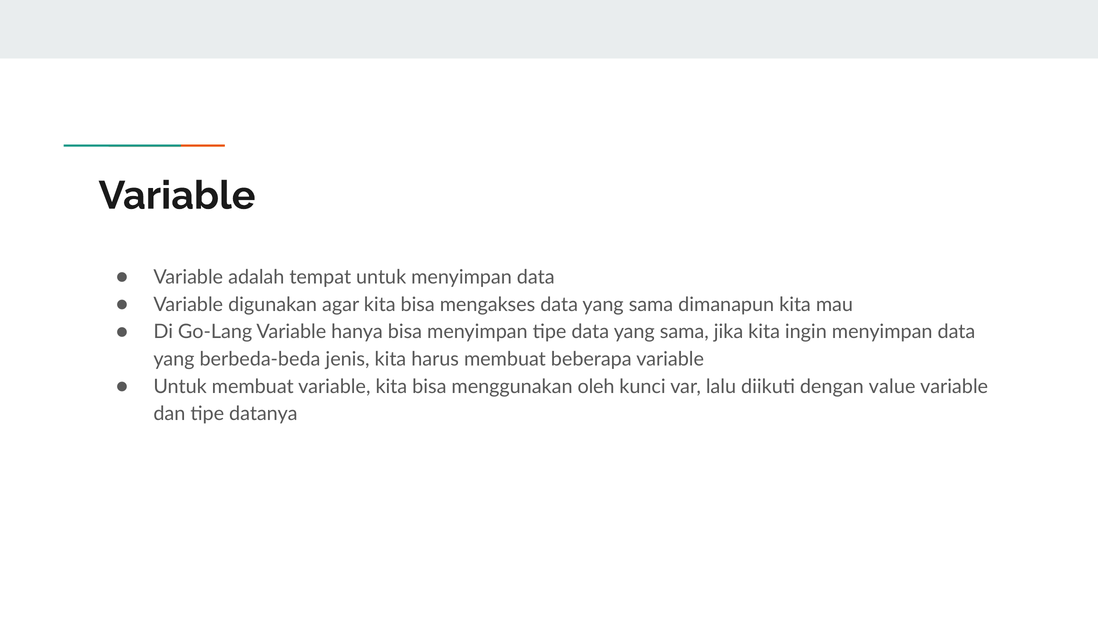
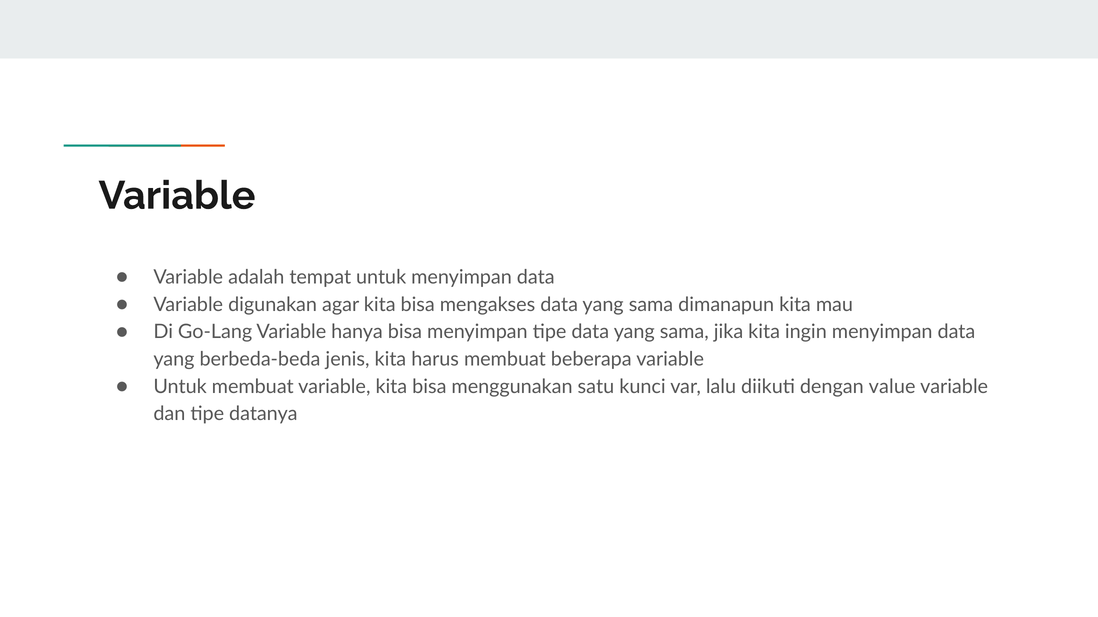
oleh: oleh -> satu (596, 387)
